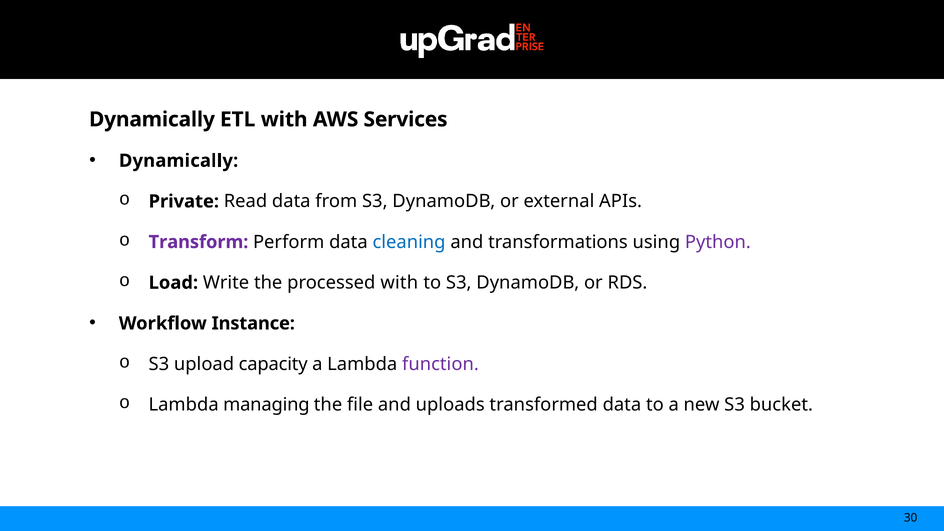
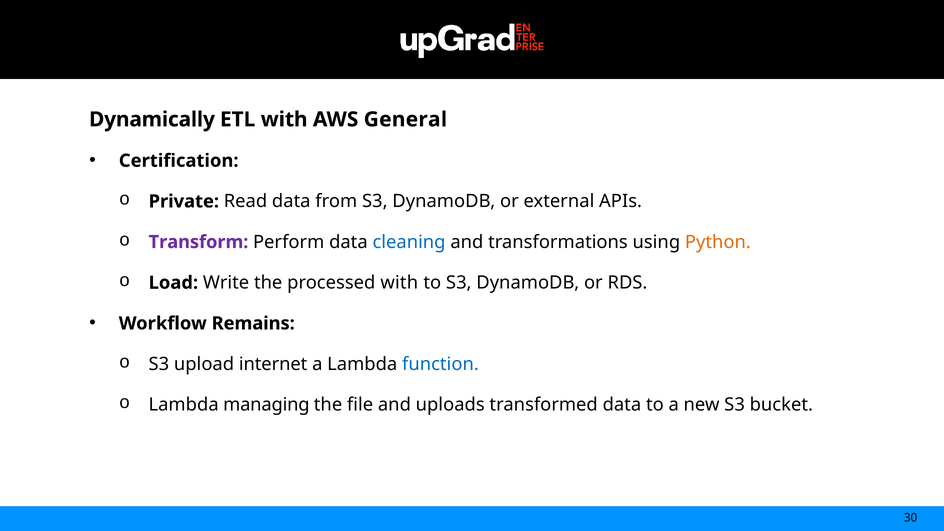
Services: Services -> General (405, 119)
Dynamically: Dynamically -> Certification (179, 161)
Python colour: purple -> orange (718, 242)
Instance: Instance -> Remains (253, 323)
capacity: capacity -> internet (273, 364)
function colour: purple -> blue (440, 364)
